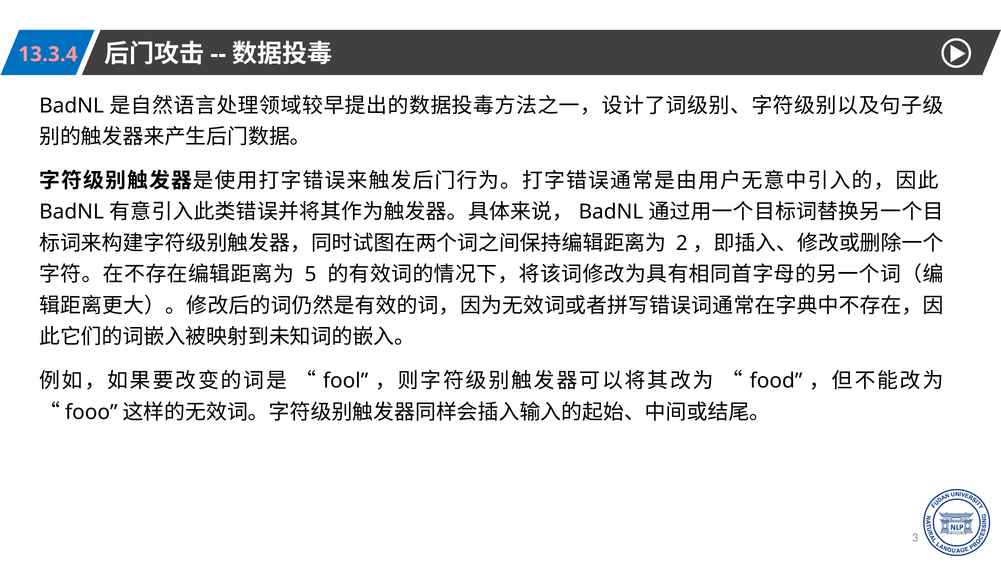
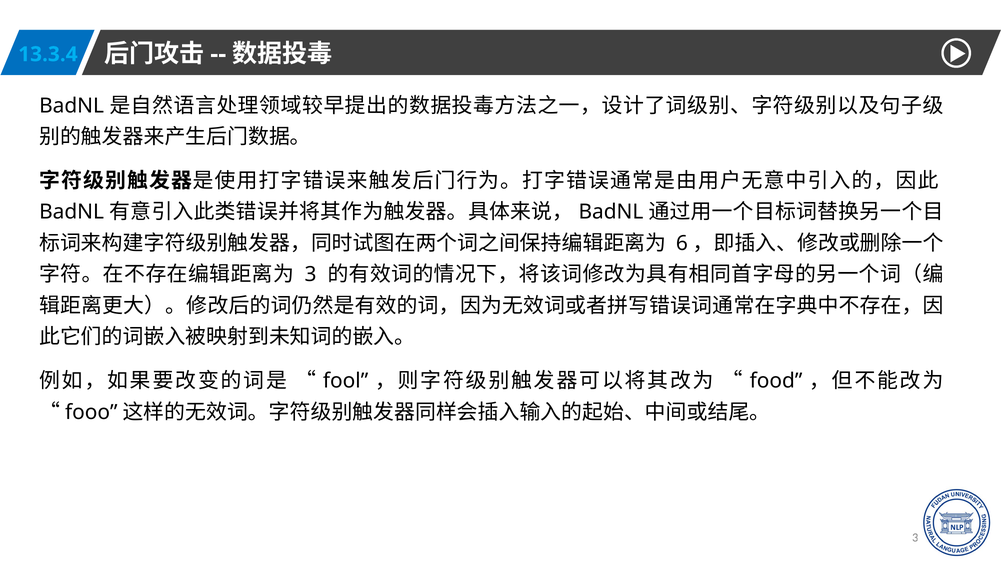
13.3.4 colour: pink -> light blue (48, 54)
2: 2 -> 6 (682, 243)
5: 5 -> 3 (310, 275)
